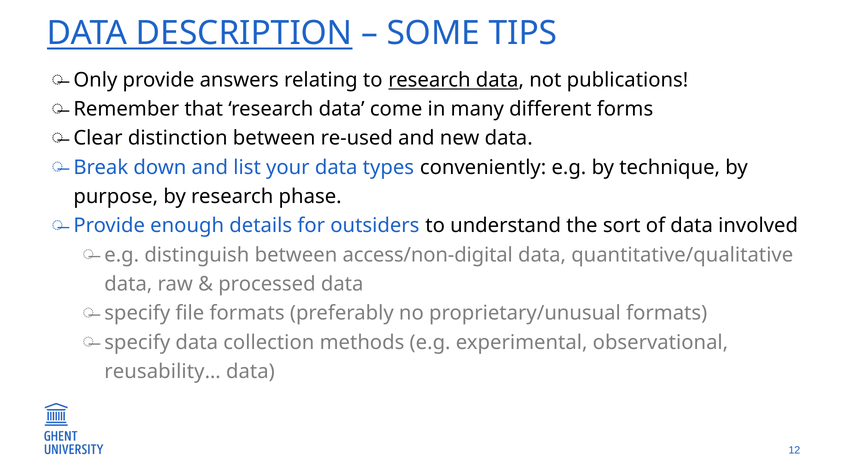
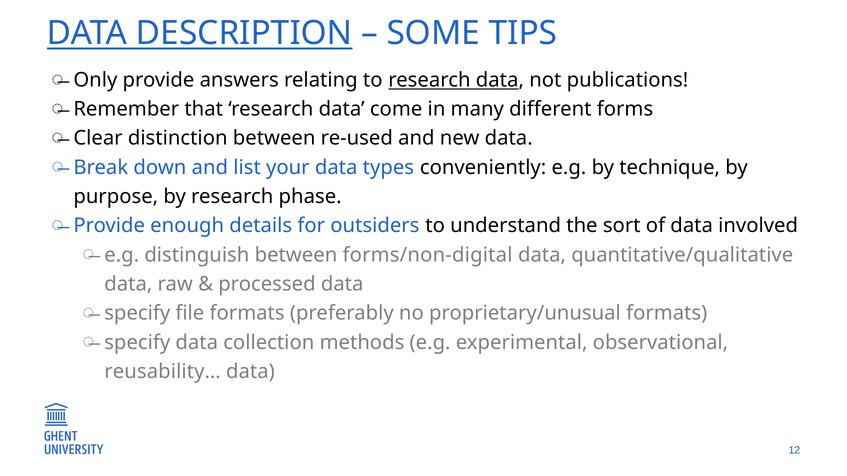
access/non-digital: access/non-digital -> forms/non-digital (428, 255)
